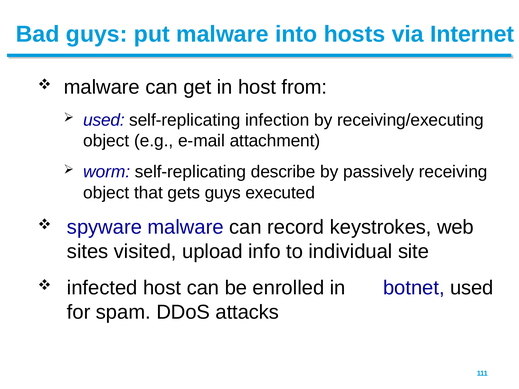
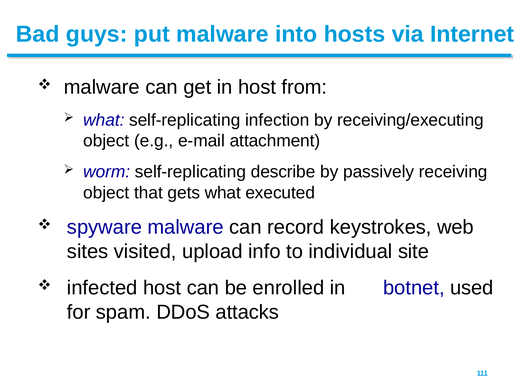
used: used -> what (104, 120)
gets guys: guys -> what (223, 193)
